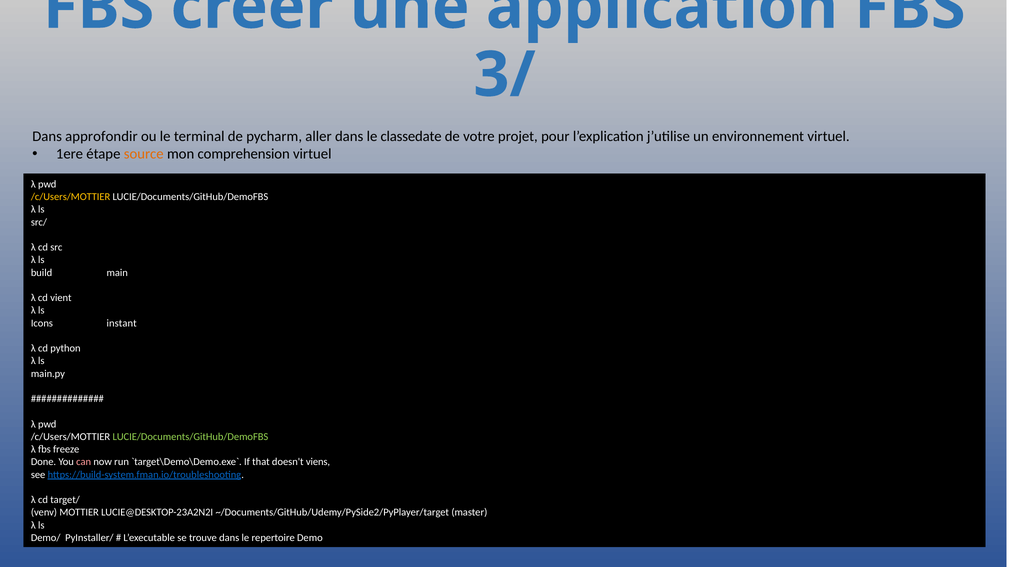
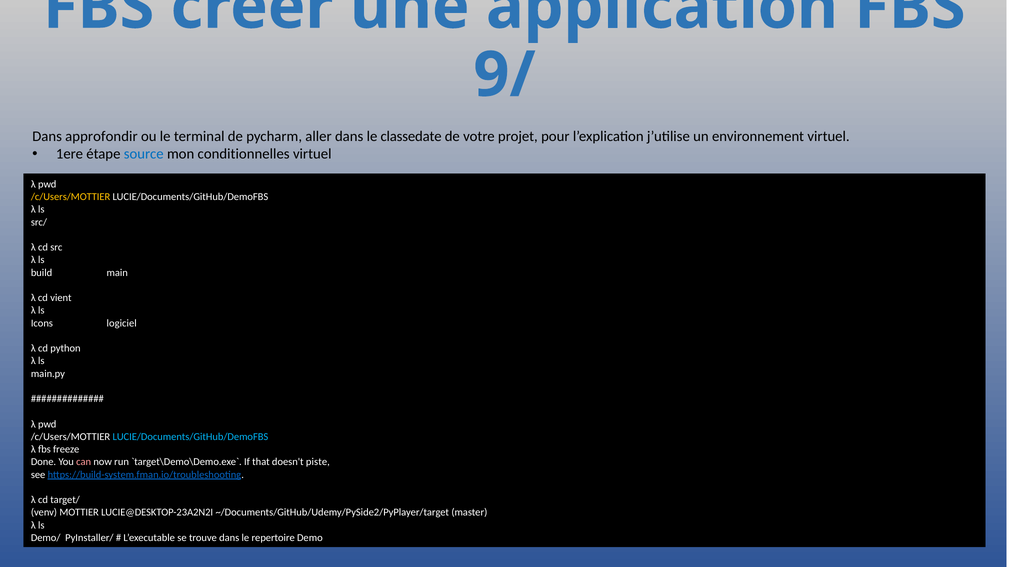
3/: 3/ -> 9/ (505, 75)
source colour: orange -> blue (144, 154)
comprehension: comprehension -> conditionnelles (244, 154)
instant: instant -> logiciel (122, 323)
LUCIE/Documents/GitHub/DemoFBS colour: light green -> light blue (190, 437)
viens: viens -> piste (318, 462)
